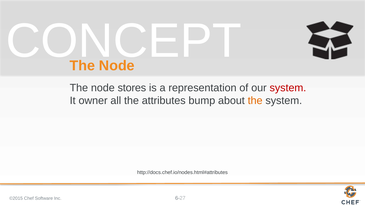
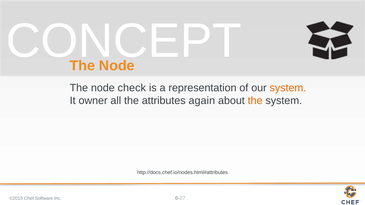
stores: stores -> check (132, 88)
system colour: red -> orange (288, 88)
bump: bump -> again (202, 101)
